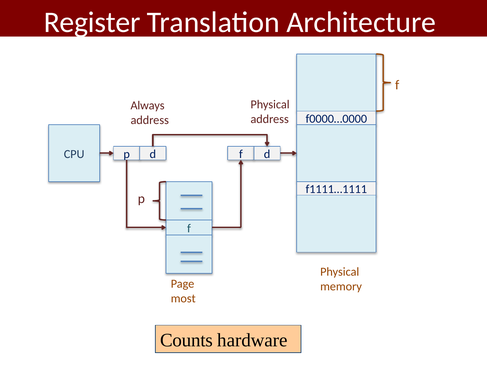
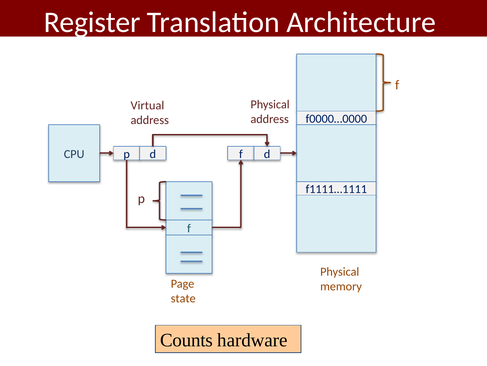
Always: Always -> Virtual (147, 105)
most: most -> state (183, 298)
